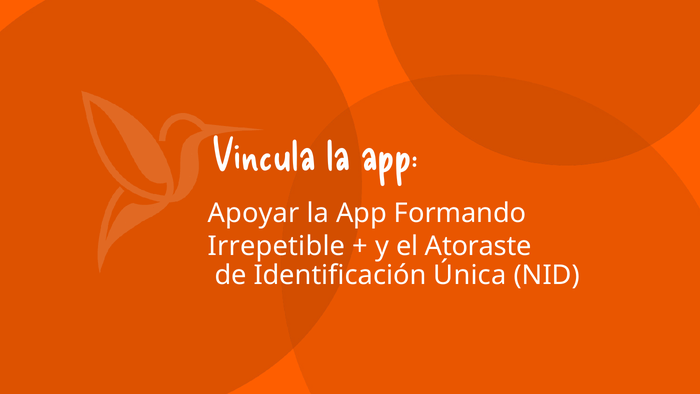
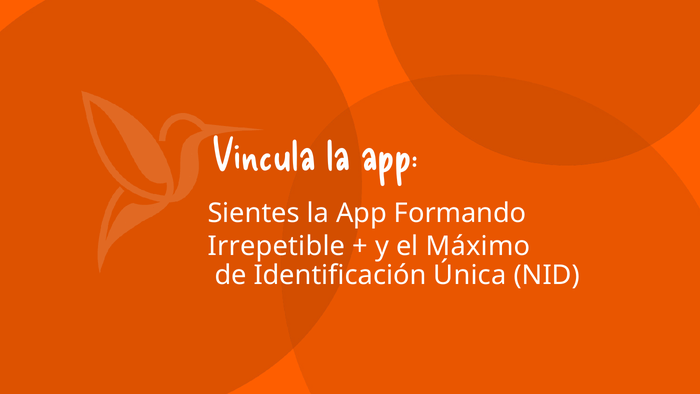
Apoyar: Apoyar -> Sientes (254, 213)
Atoraste: Atoraste -> Máximo (478, 246)
